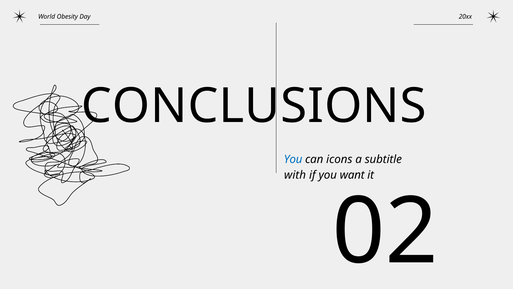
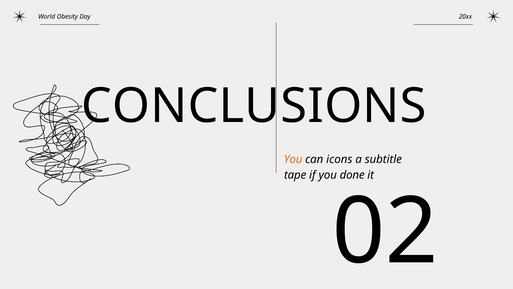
You colour: blue -> orange (293, 159)
with: with -> tape (295, 175)
want: want -> done (352, 175)
